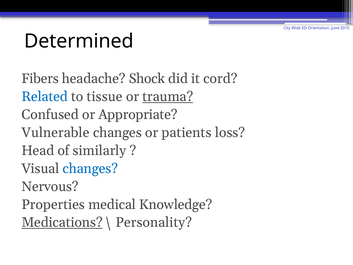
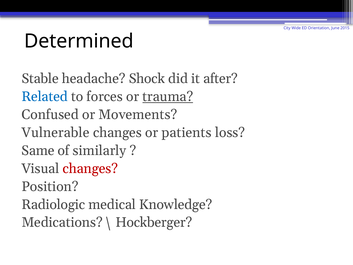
Fibers: Fibers -> Stable (40, 79)
cord: cord -> after (221, 79)
tissue: tissue -> forces (105, 97)
Appropriate: Appropriate -> Movements (138, 115)
Head: Head -> Same (38, 150)
changes colour: blue -> red (90, 168)
Nervous: Nervous -> Position (50, 186)
Properties: Properties -> Radiologic (53, 204)
Medications underline: present -> none (62, 222)
Personality: Personality -> Hockberger (154, 222)
